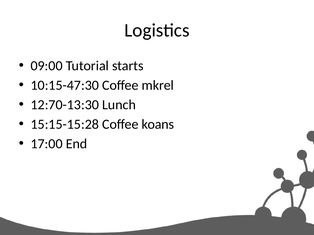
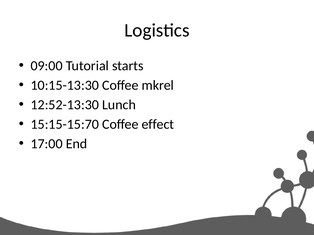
10:15-47:30: 10:15-47:30 -> 10:15-13:30 (65, 85)
12:70-13:30: 12:70-13:30 -> 12:52-13:30 (65, 105)
15:15-15:28: 15:15-15:28 -> 15:15-15:70 (65, 125)
koans: koans -> effect (158, 125)
